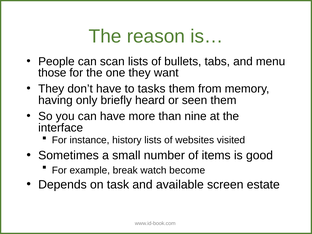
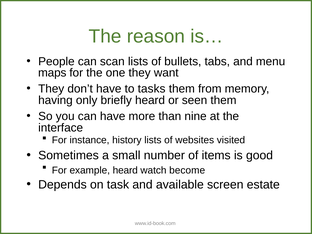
those: those -> maps (52, 73)
example break: break -> heard (125, 170)
